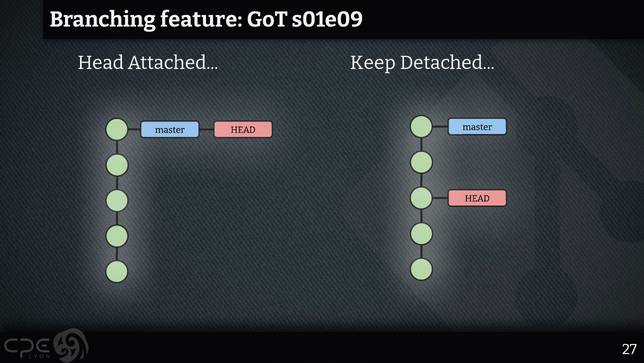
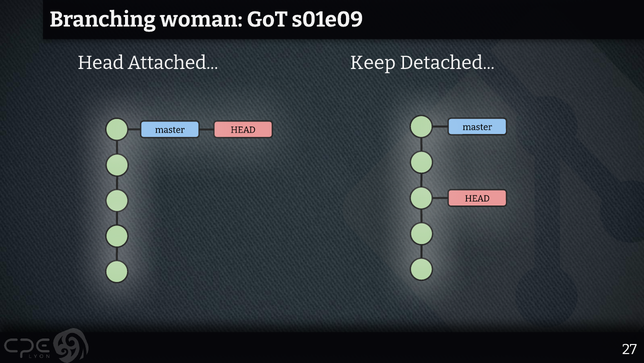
feature: feature -> woman (201, 19)
